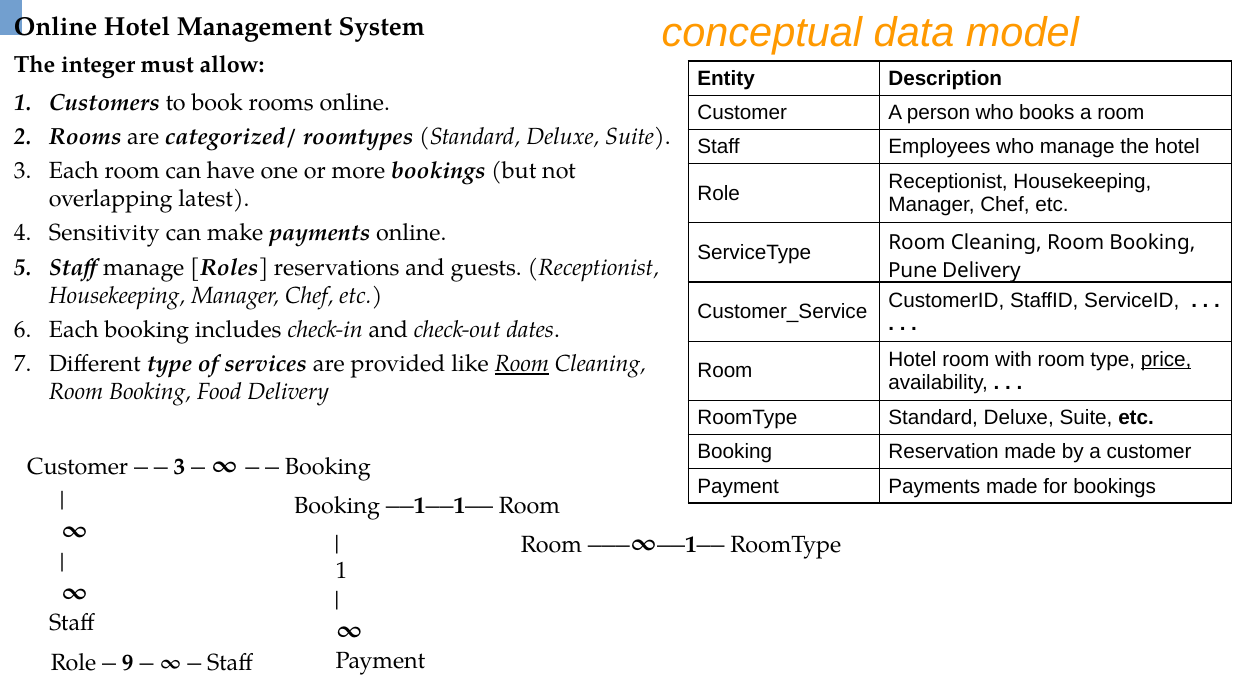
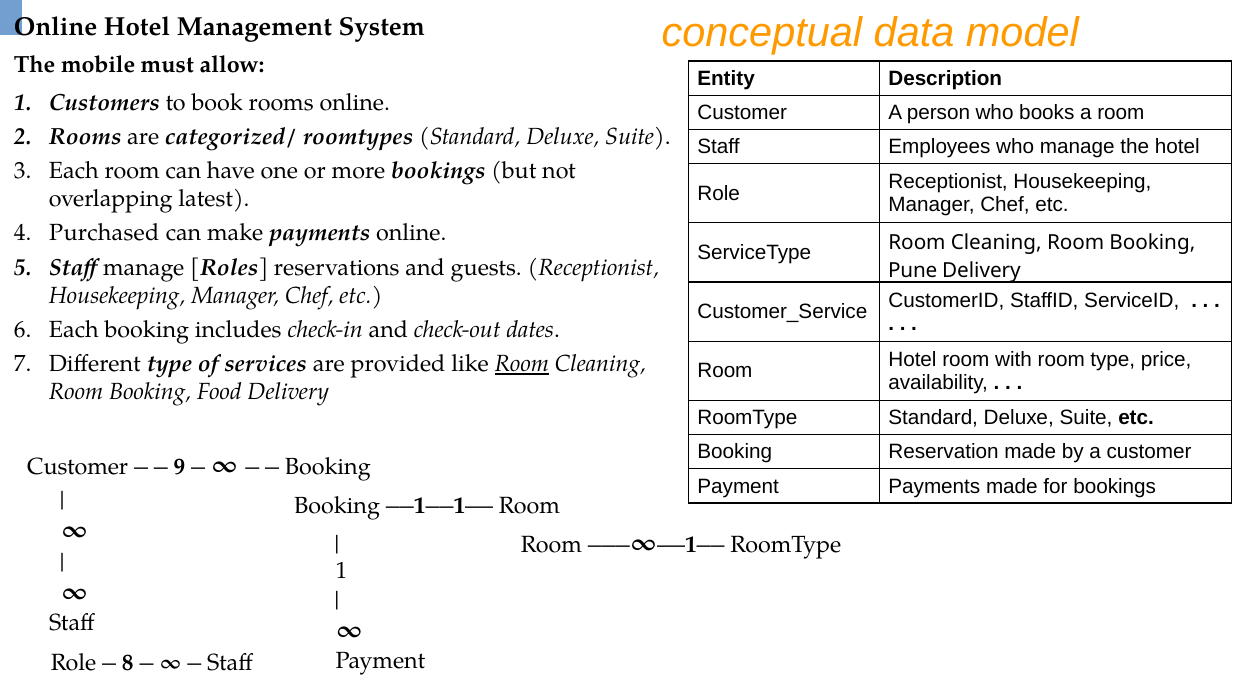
integer: integer -> mobile (98, 65)
Sensitivity: Sensitivity -> Purchased (104, 233)
price underline: present -> none (1166, 359)
3: 3 -> 9 (180, 467)
9: 9 -> 8 (128, 663)
